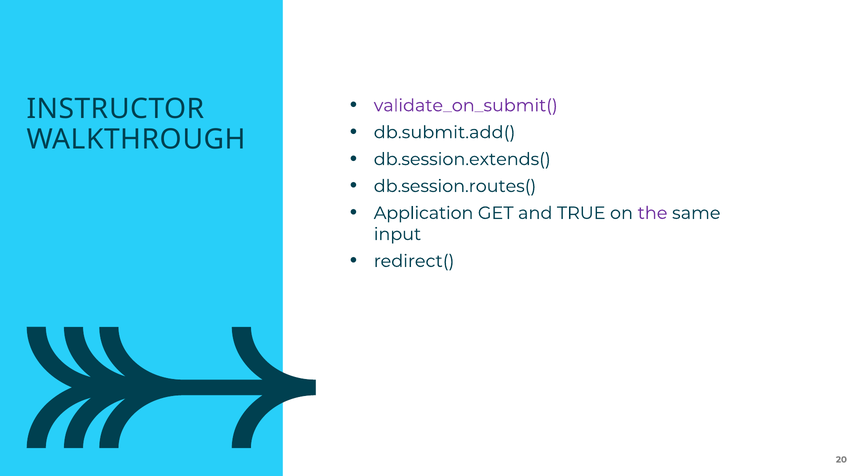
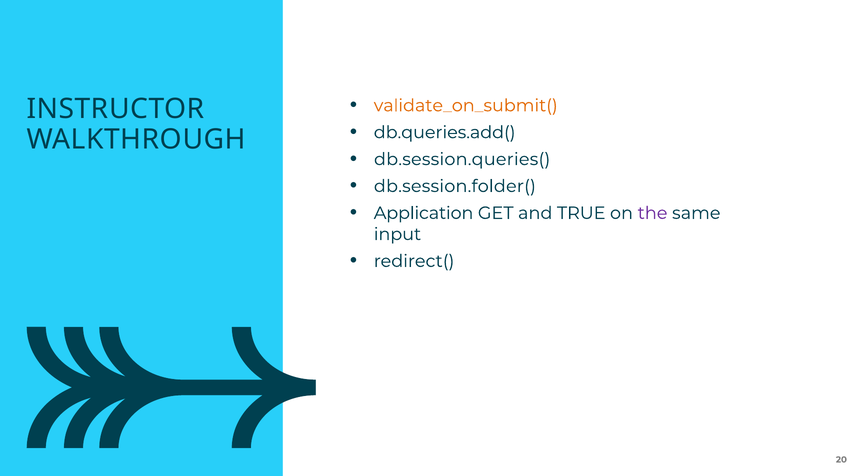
validate_on_submit( colour: purple -> orange (466, 106)
db.submit.add(: db.submit.add( -> db.queries.add( (445, 133)
db.session.extends(: db.session.extends( -> db.session.queries( (462, 159)
db.session.routes(: db.session.routes( -> db.session.folder( (455, 186)
